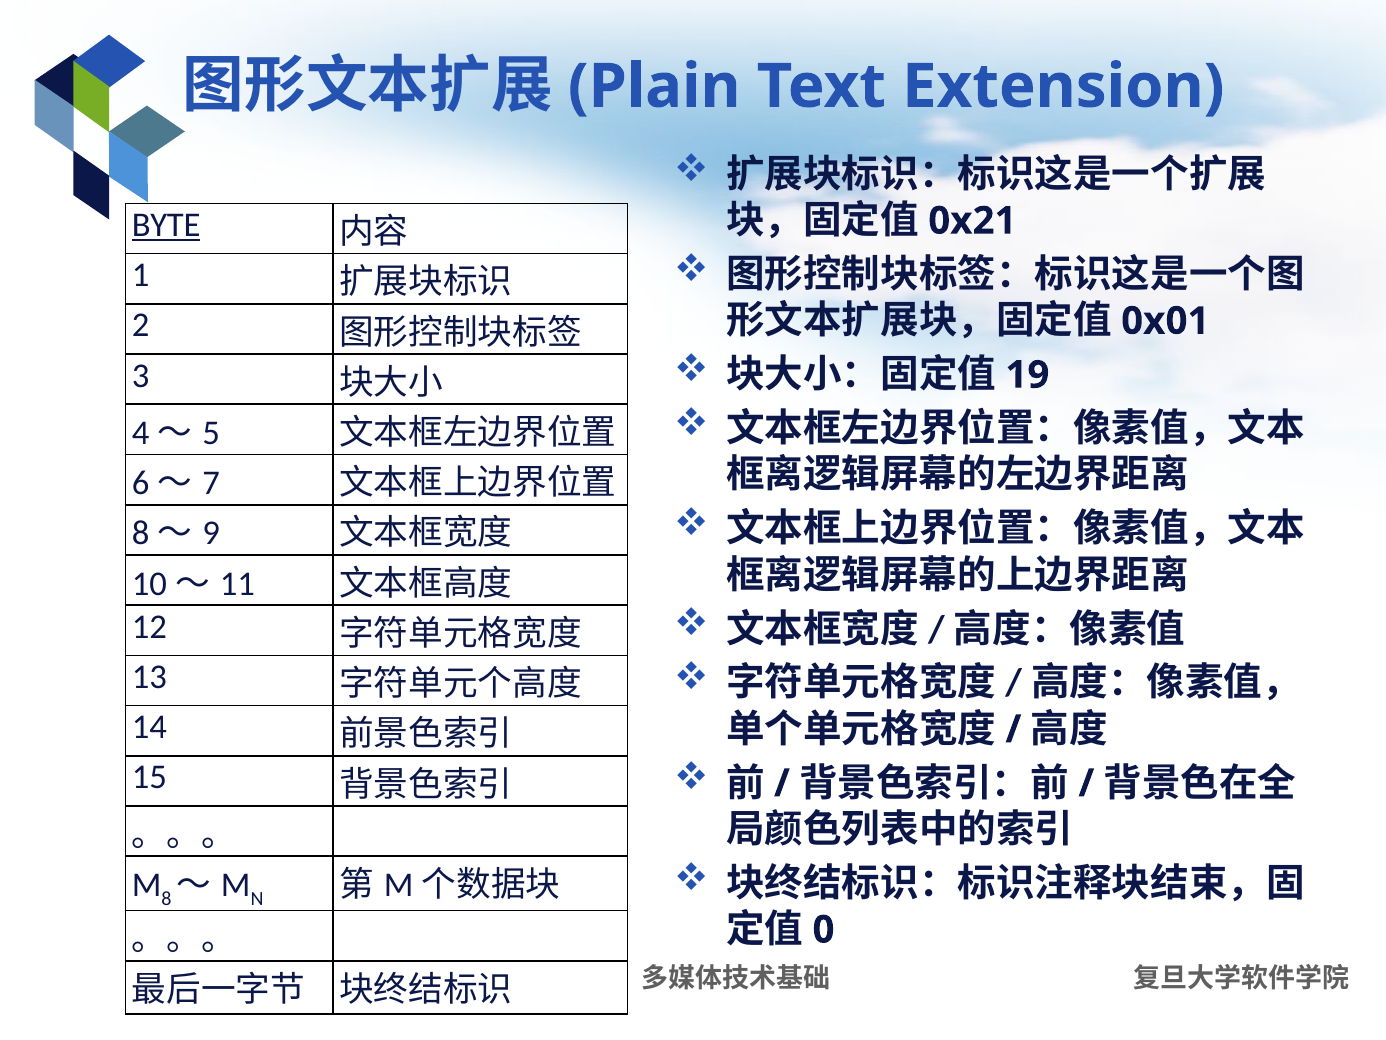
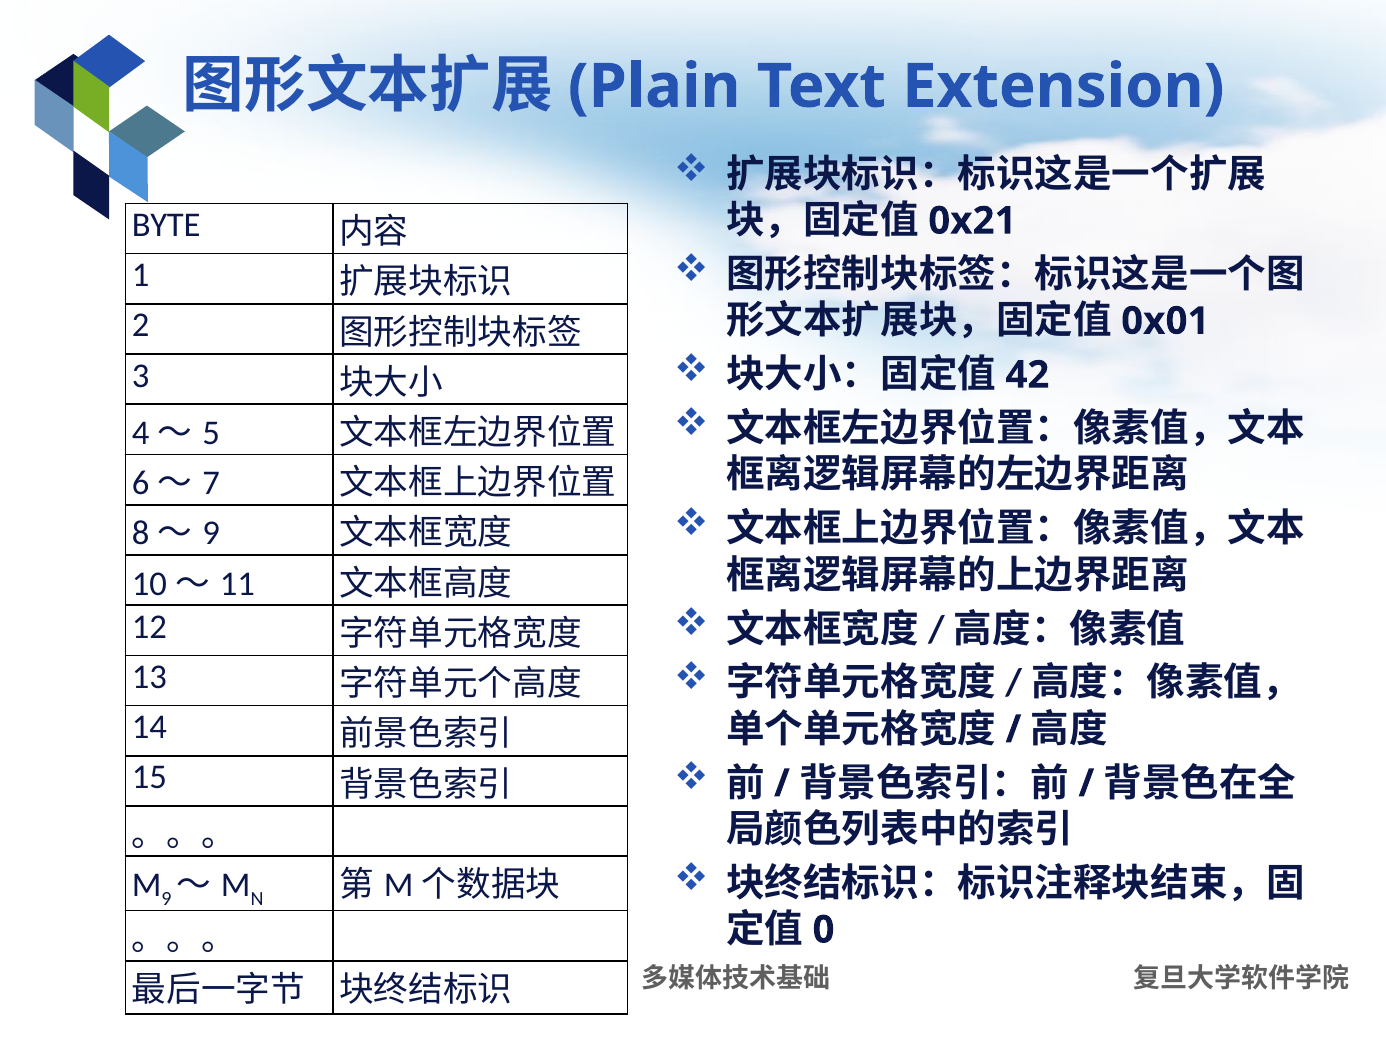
BYTE underline: present -> none (166, 225)
19: 19 -> 42 (1027, 375)
8: 8 -> 9 (166, 898)
